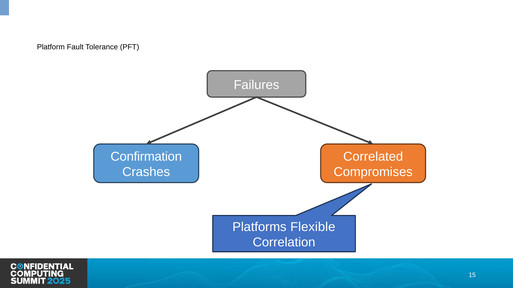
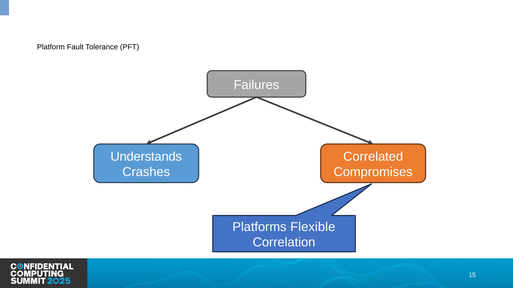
Confirmation: Confirmation -> Understands (146, 157)
